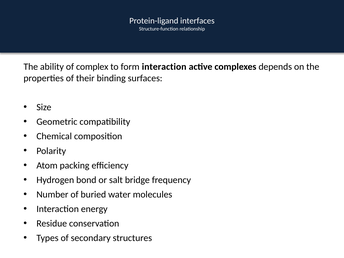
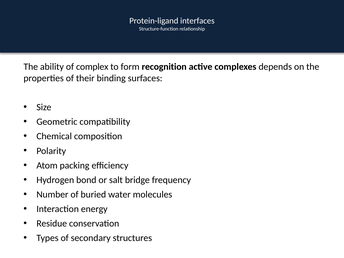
form interaction: interaction -> recognition (164, 67)
